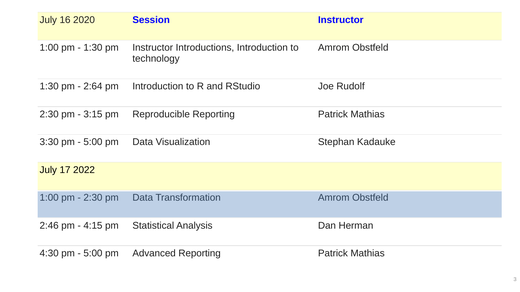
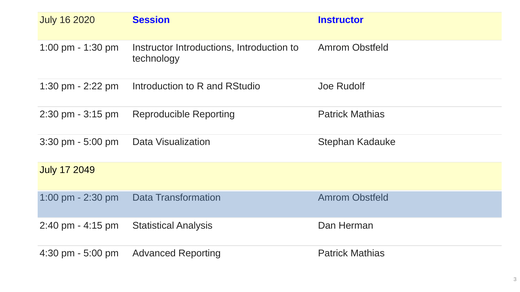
2:64: 2:64 -> 2:22 (93, 87)
2022: 2022 -> 2049 (84, 170)
2:46: 2:46 -> 2:40 (49, 226)
